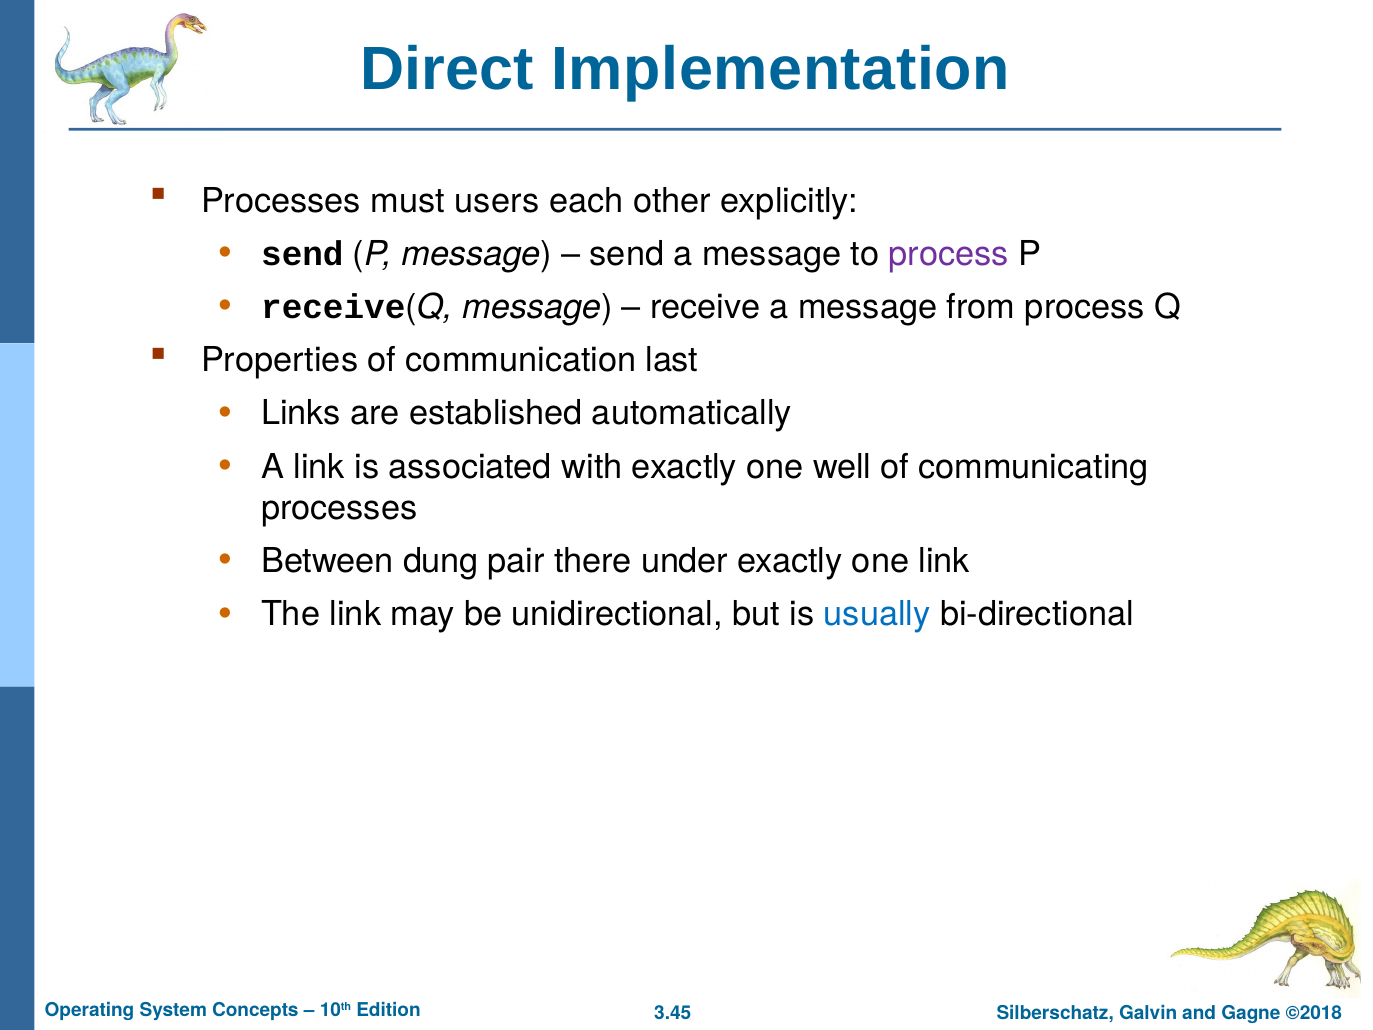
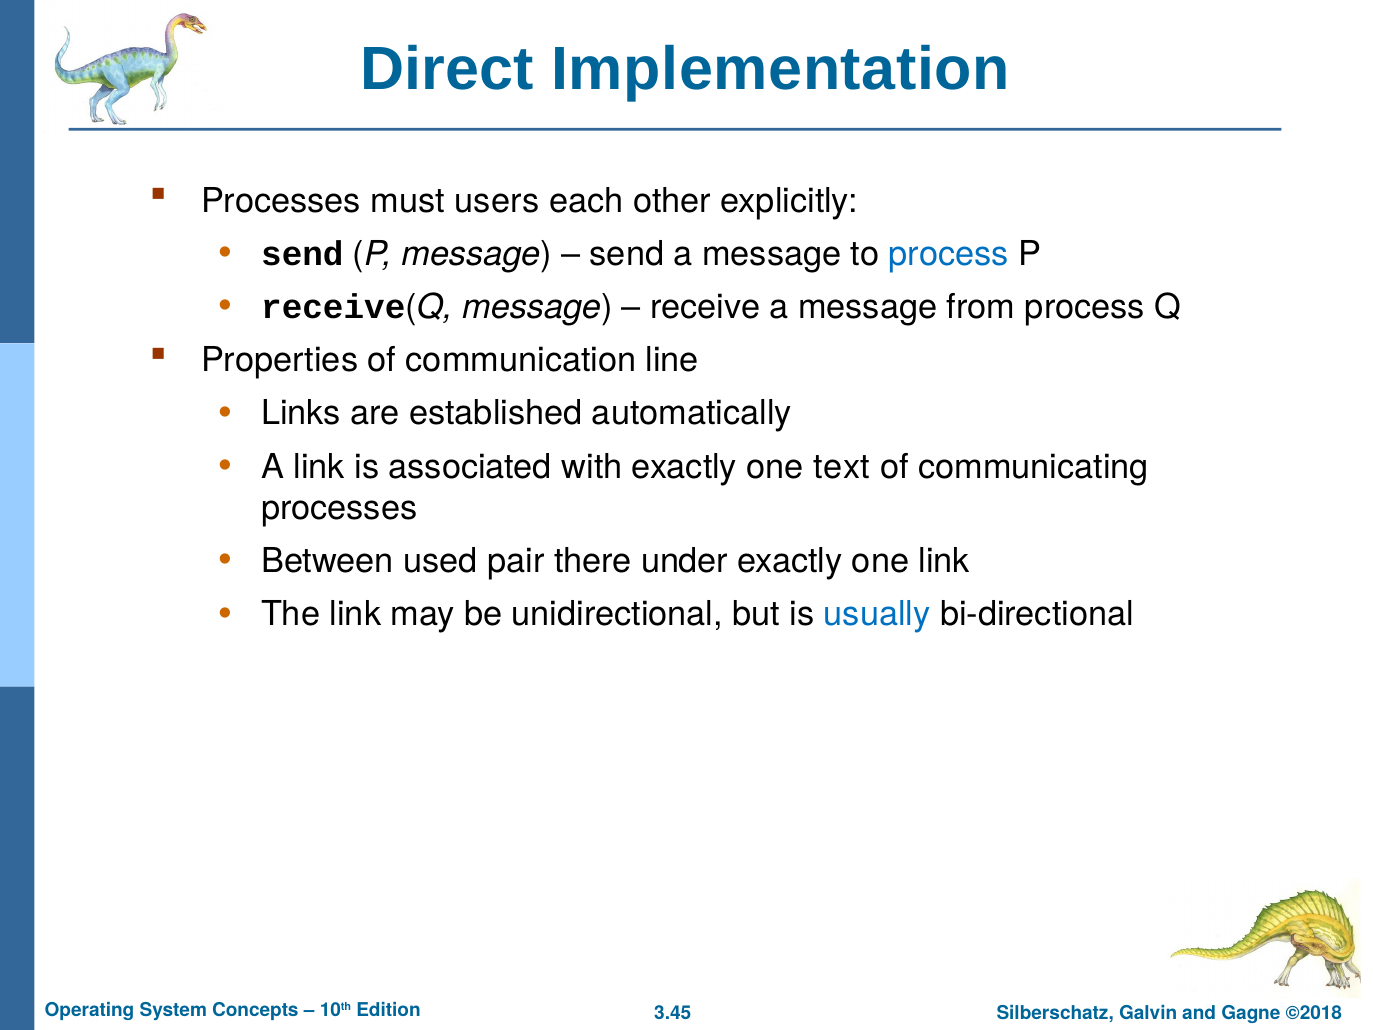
process colour: purple -> blue (949, 254)
last: last -> line (672, 360)
well: well -> text (842, 467)
dung: dung -> used (441, 561)
